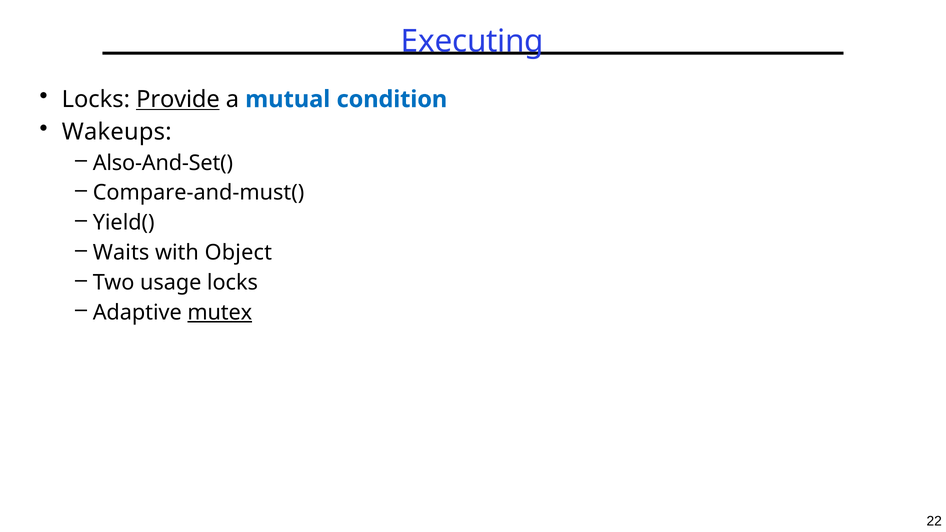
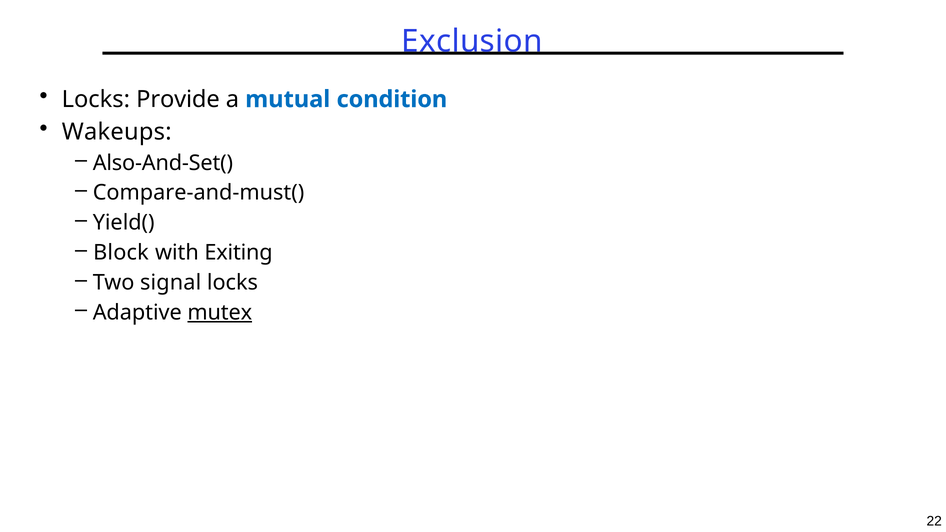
Executing: Executing -> Exclusion (472, 42)
Provide underline: present -> none (178, 99)
Waits: Waits -> Block (121, 253)
Object: Object -> Exiting (239, 253)
usage: usage -> signal (171, 283)
